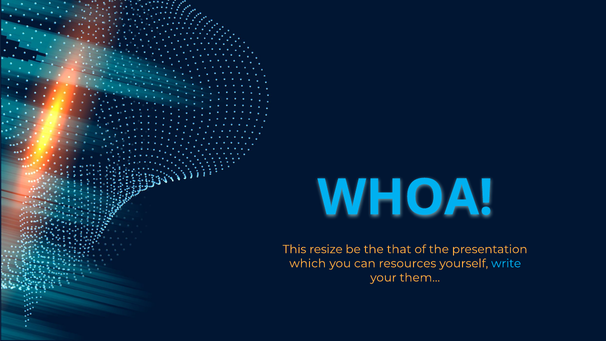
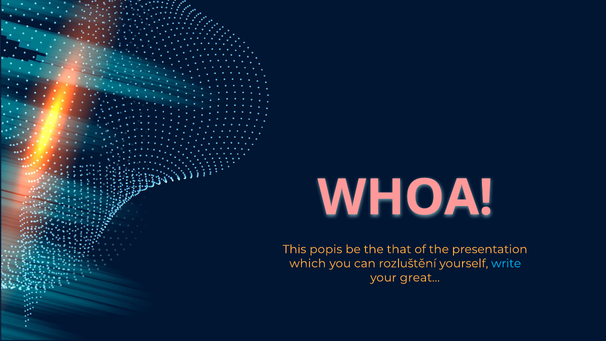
WHOA colour: light blue -> pink (405, 198)
resize: resize -> popis (326, 249)
resources: resources -> rozluštění (408, 263)
them: them -> great (420, 278)
